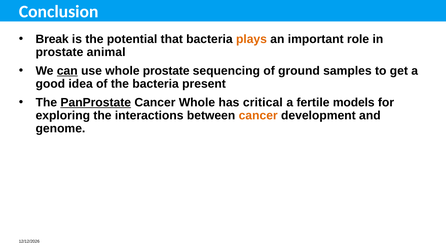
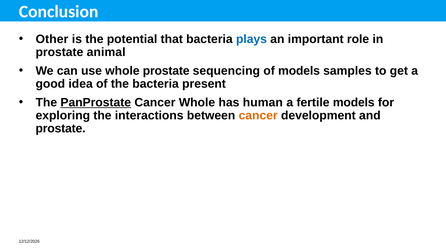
Break: Break -> Other (52, 39)
plays colour: orange -> blue (251, 39)
can underline: present -> none (67, 71)
of ground: ground -> models (299, 71)
critical: critical -> human (263, 102)
genome: genome -> prostate (61, 128)
